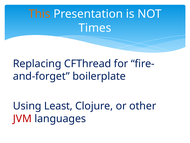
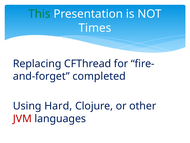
This colour: orange -> green (39, 14)
boilerplate: boilerplate -> completed (99, 76)
Least: Least -> Hard (58, 106)
